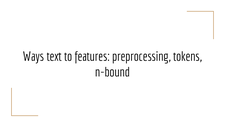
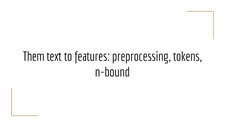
Ways: Ways -> Them (34, 56)
